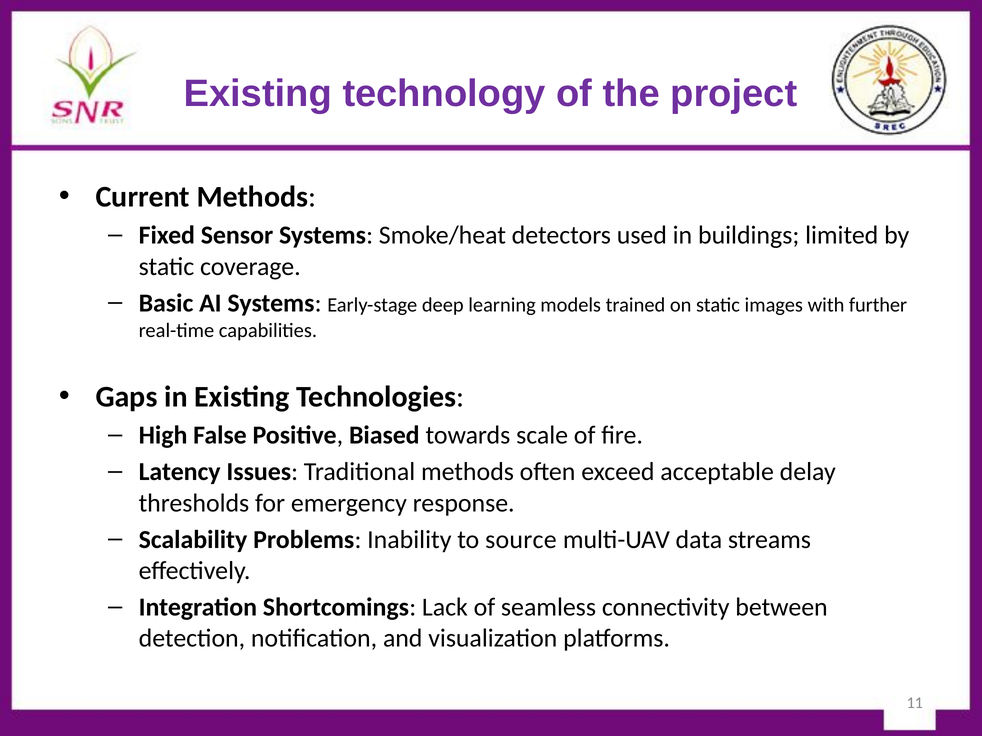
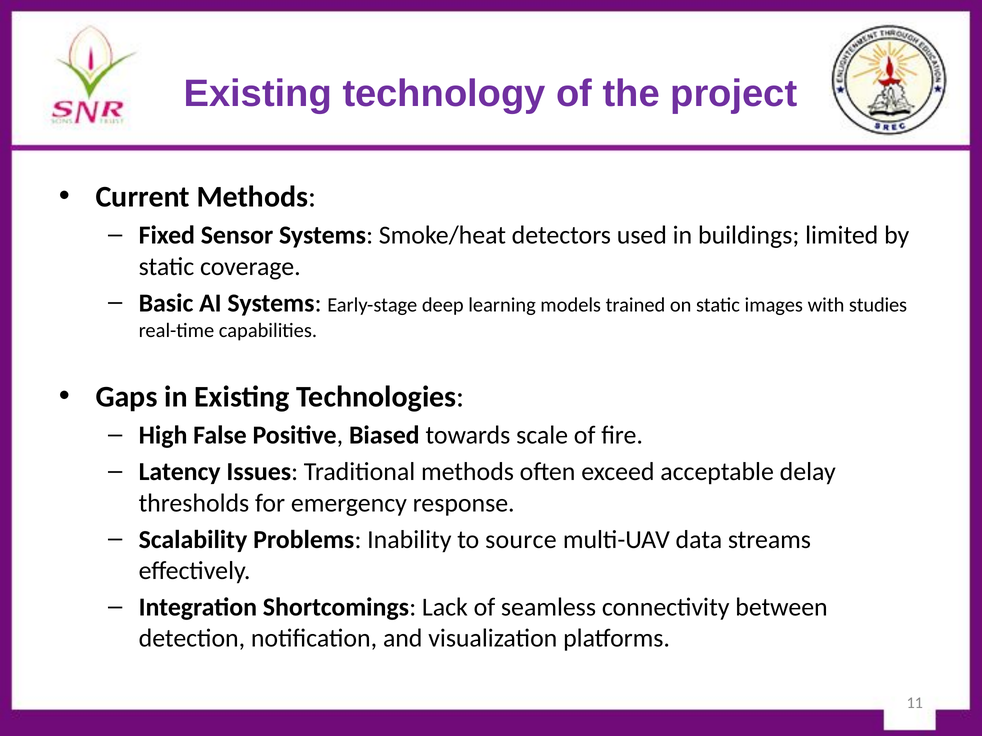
further: further -> studies (878, 305)
